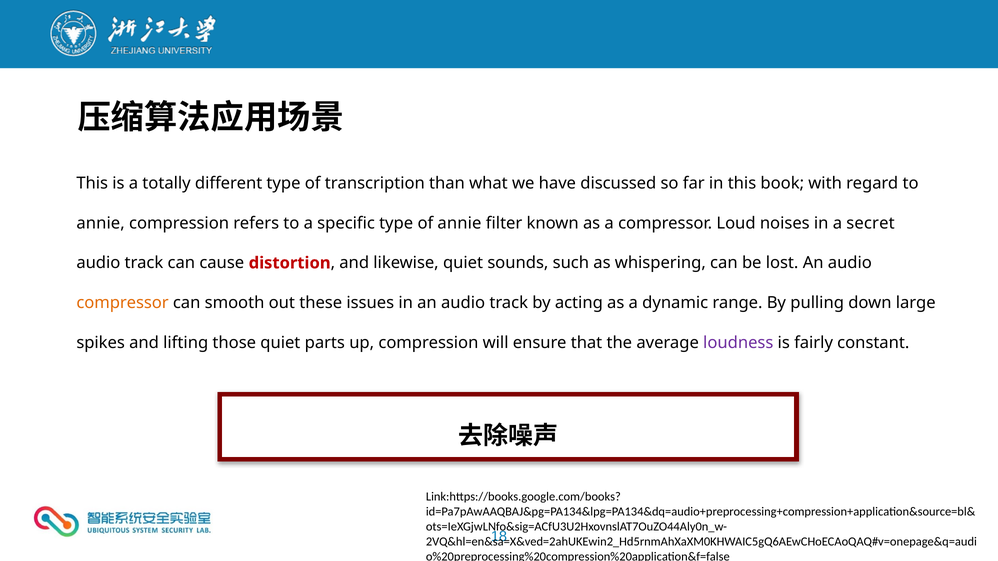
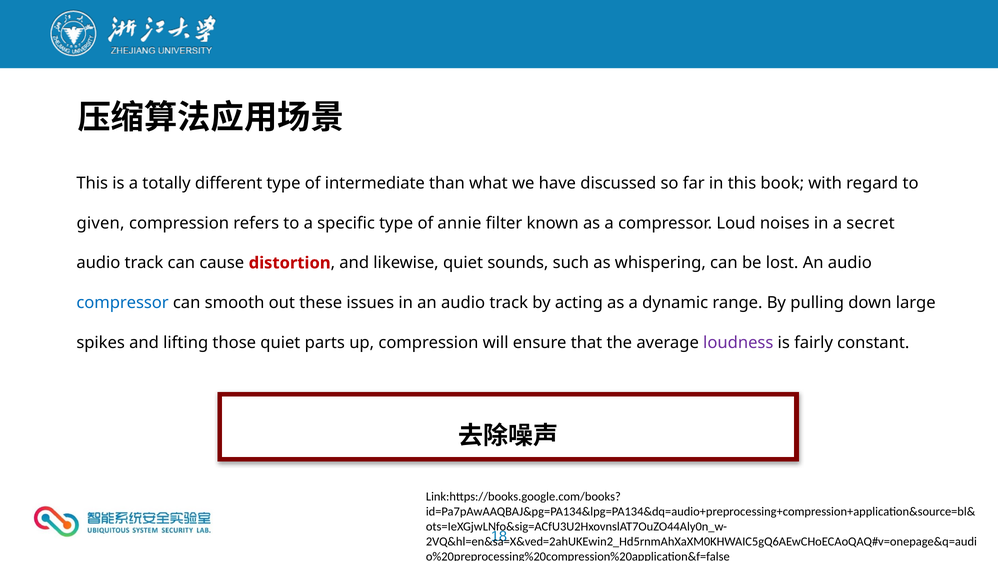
transcription: transcription -> intermediate (375, 183)
annie: annie -> given (101, 223)
compressor colour: orange -> blue (123, 303)
